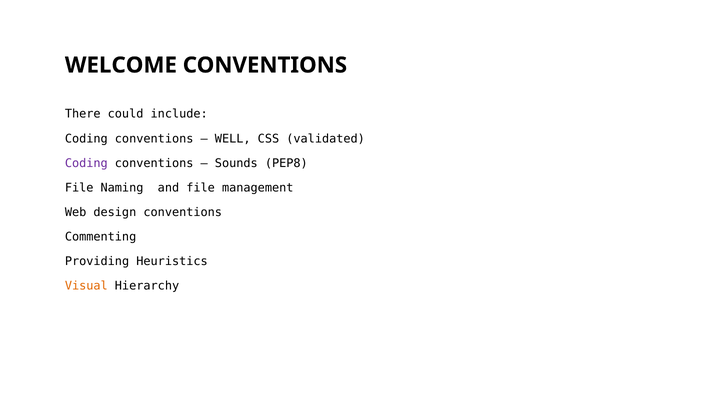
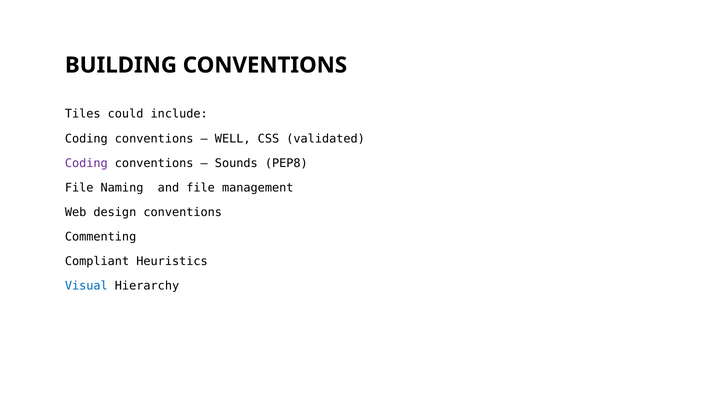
WELCOME: WELCOME -> BUILDING (121, 65)
There: There -> Tiles (83, 114)
Providing: Providing -> Compliant (97, 261)
Visual colour: orange -> blue (86, 286)
